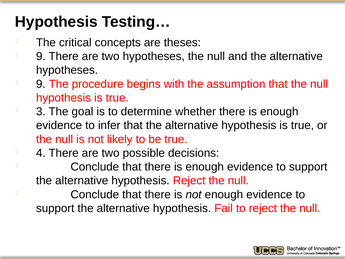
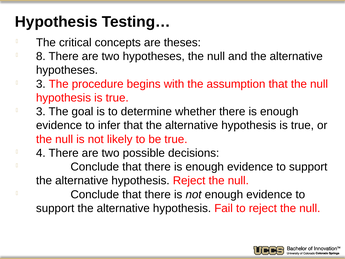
9: 9 -> 8 (41, 56)
9: 9 -> 3 (41, 84)
